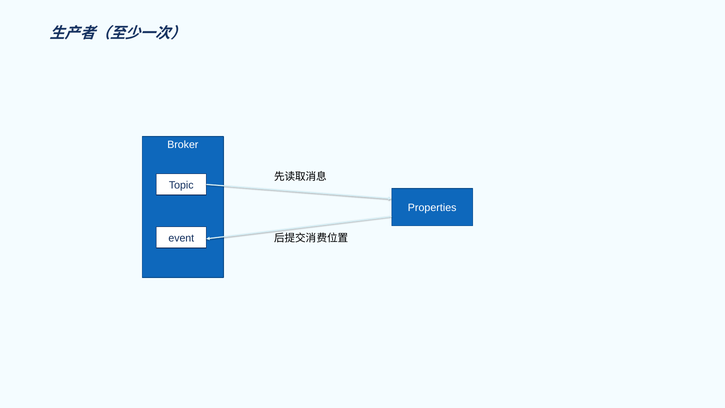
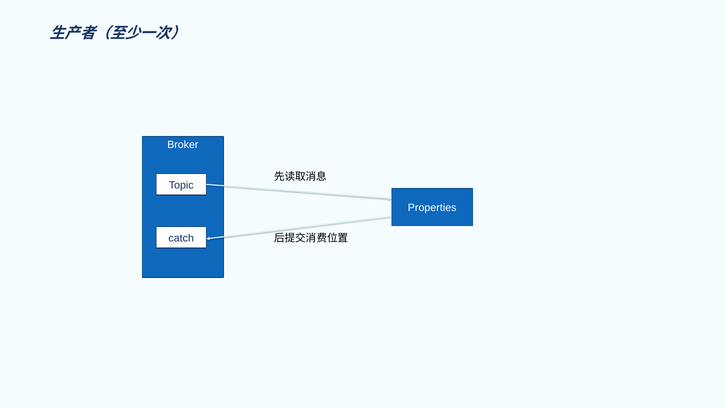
event: event -> catch (181, 238)
